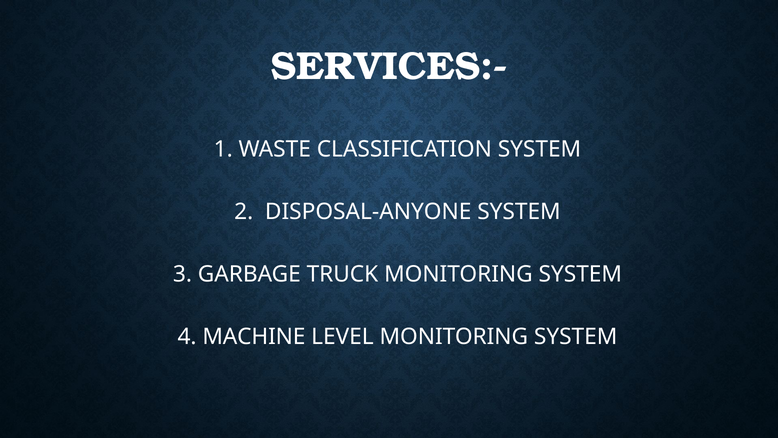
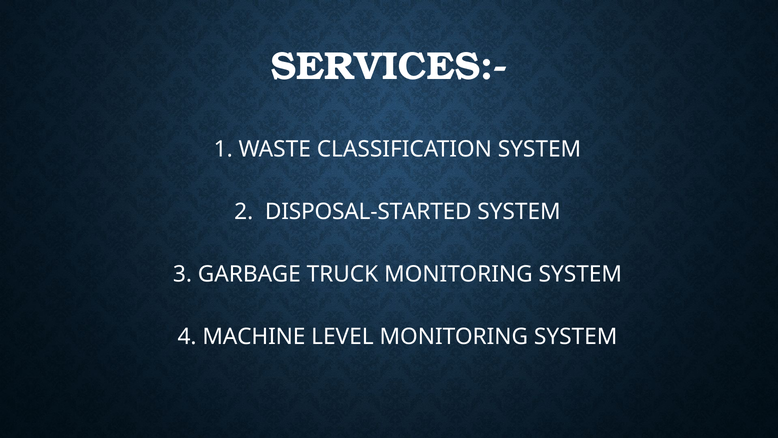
DISPOSAL-ANYONE: DISPOSAL-ANYONE -> DISPOSAL-STARTED (368, 212)
